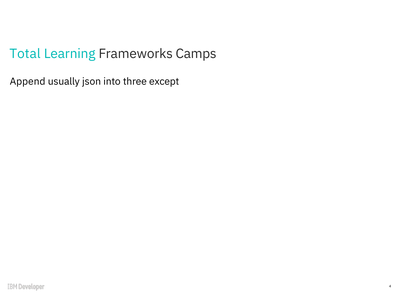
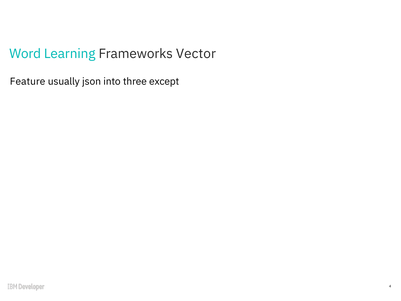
Total: Total -> Word (25, 54)
Camps: Camps -> Vector (196, 54)
Append: Append -> Feature (28, 82)
